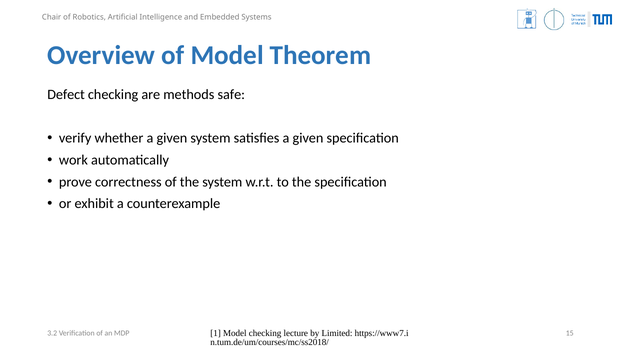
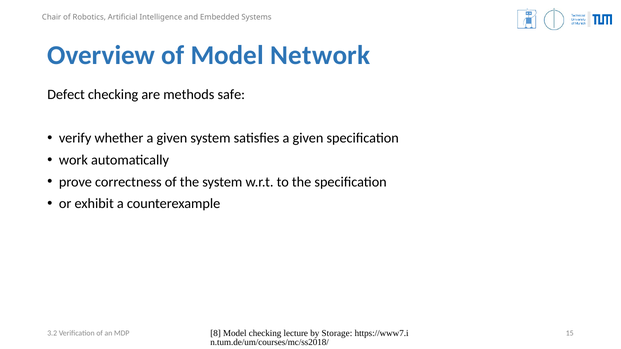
Theorem: Theorem -> Network (320, 55)
1: 1 -> 8 (216, 334)
Limited: Limited -> Storage (337, 334)
